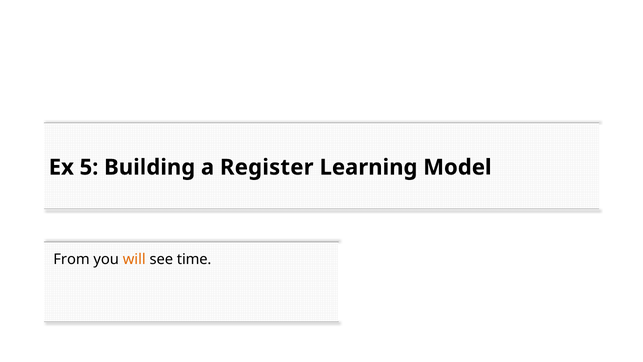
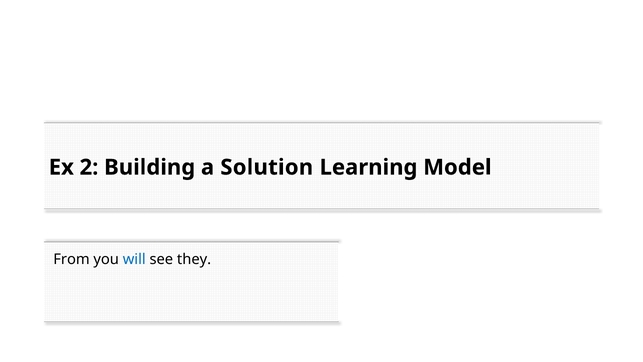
5: 5 -> 2 (89, 167)
Register: Register -> Solution (267, 167)
will colour: orange -> blue (134, 259)
time: time -> they (194, 259)
